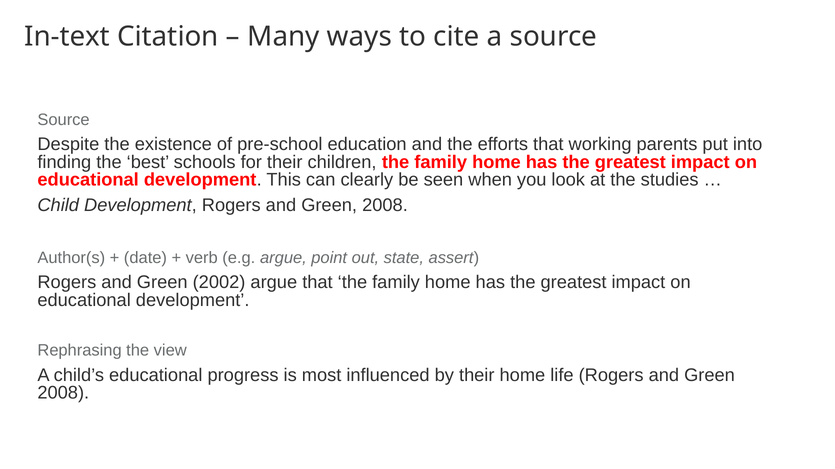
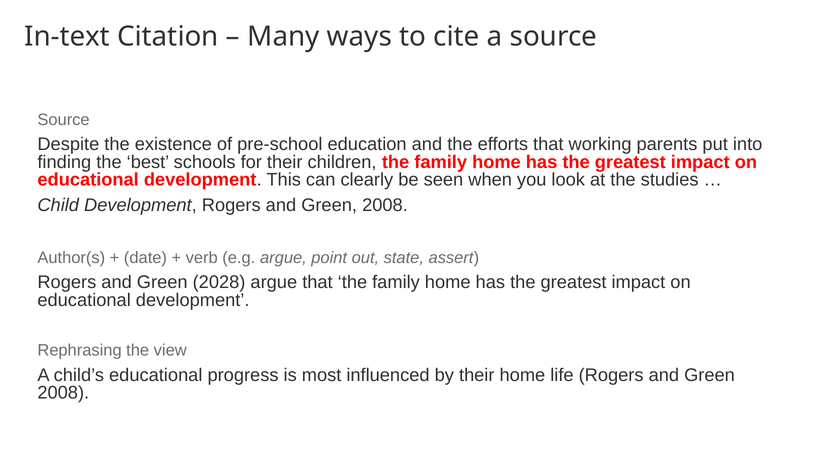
2002: 2002 -> 2028 (219, 283)
